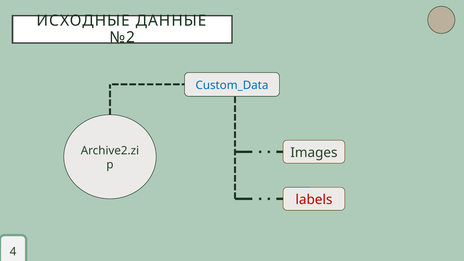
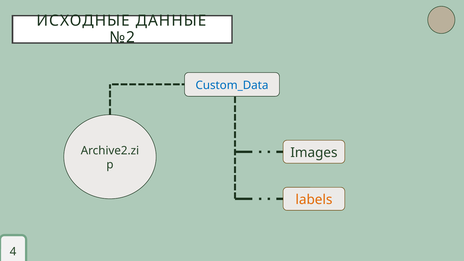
labels colour: red -> orange (314, 200)
